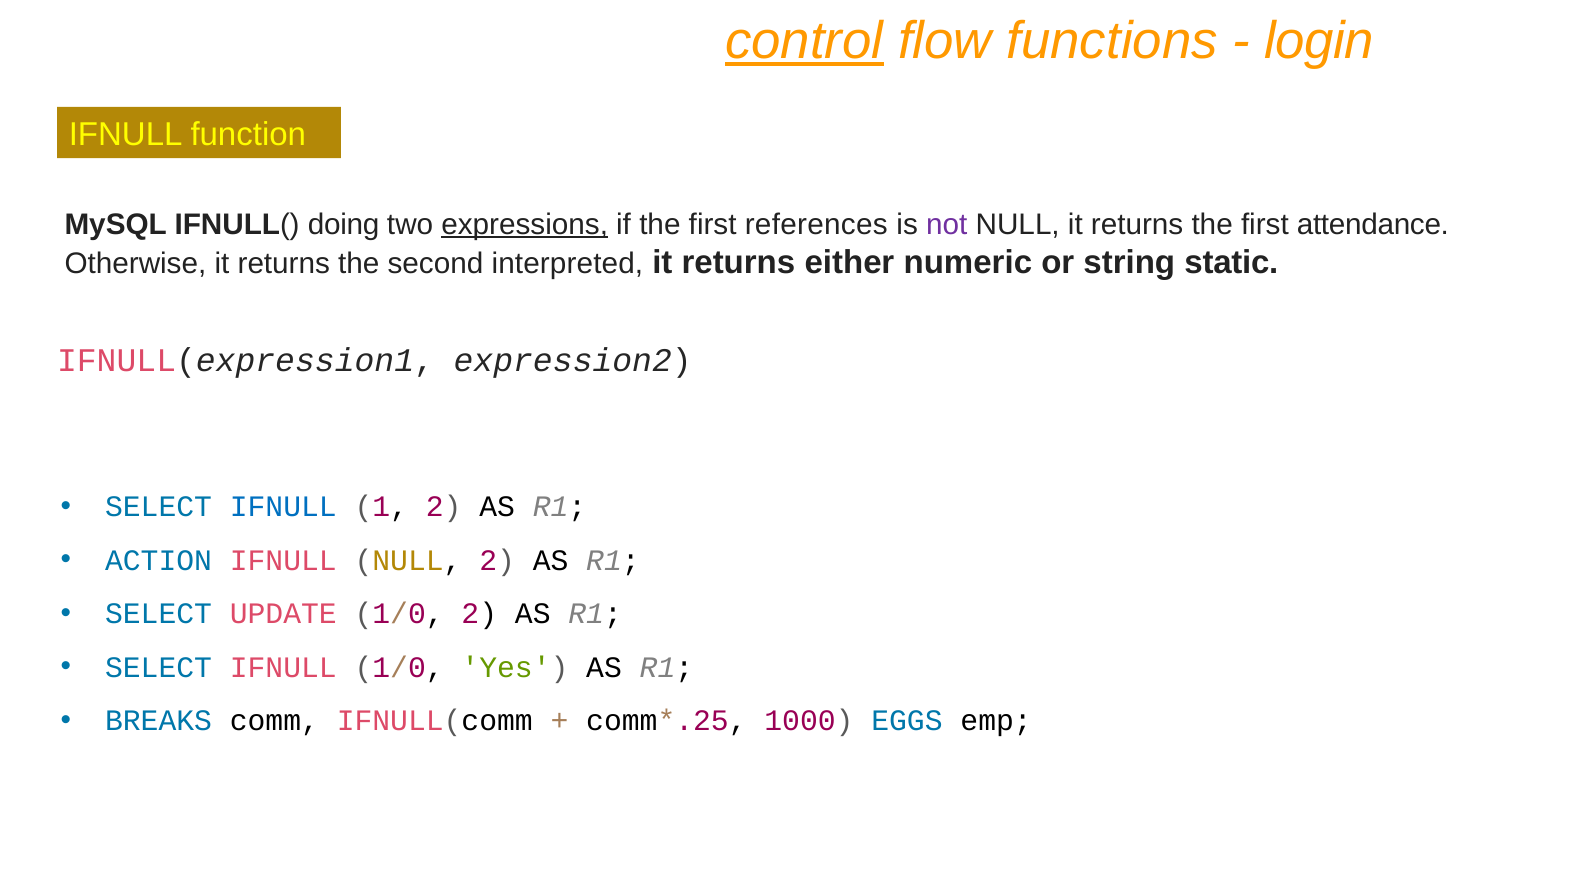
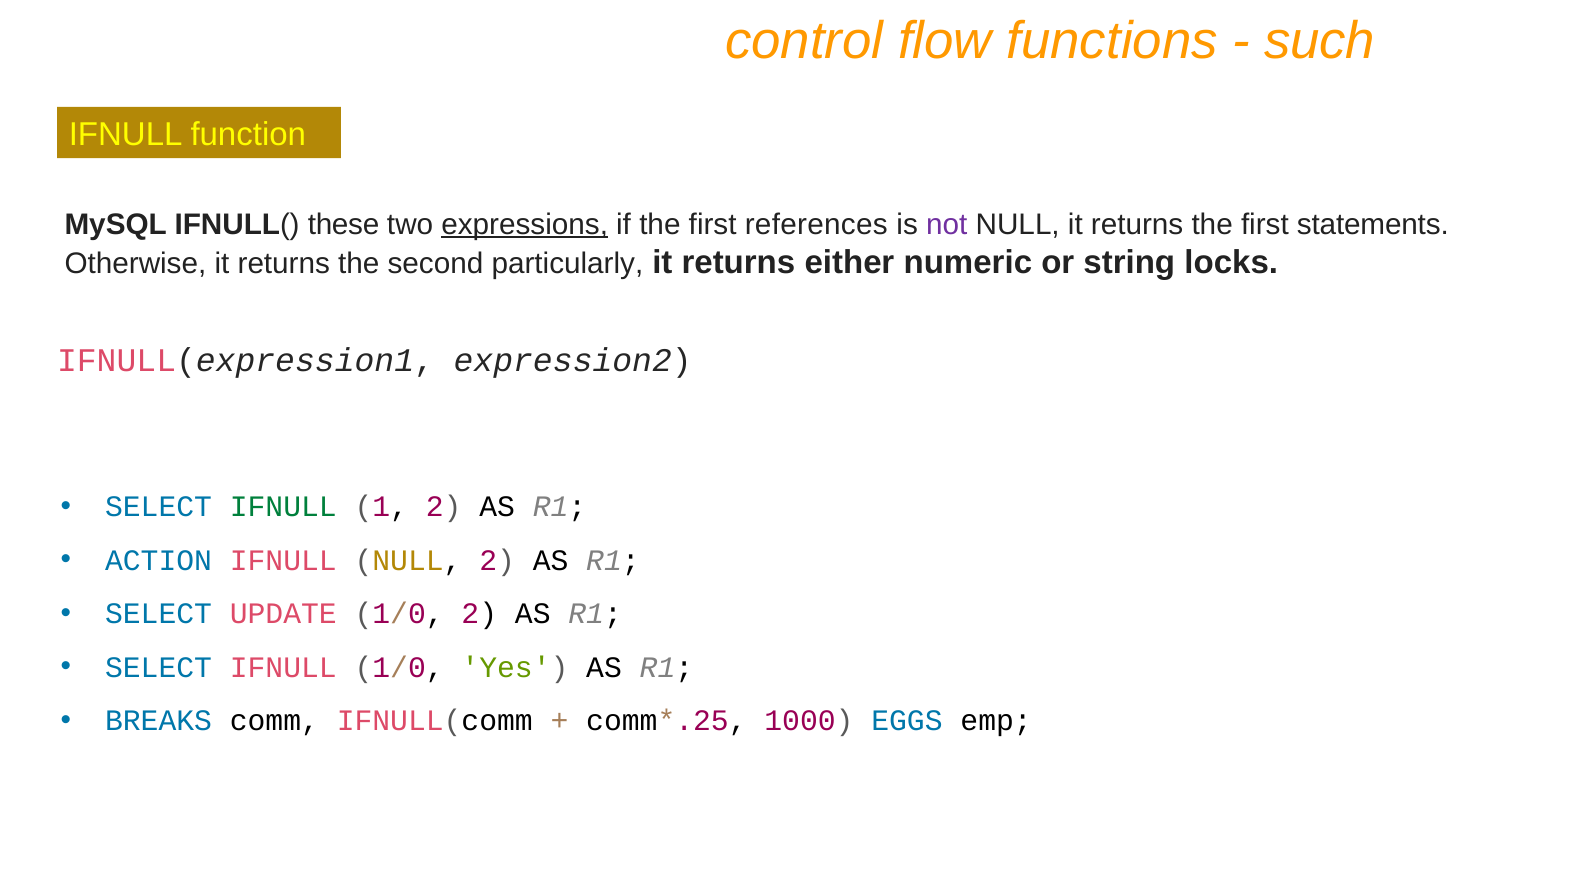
control underline: present -> none (804, 41)
login: login -> such (1319, 41)
doing: doing -> these (344, 224)
attendance: attendance -> statements (1373, 224)
interpreted: interpreted -> particularly (567, 263)
static: static -> locks (1231, 262)
IFNULL colour: blue -> green (283, 507)
